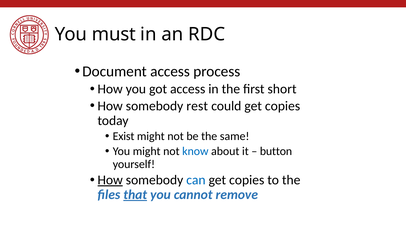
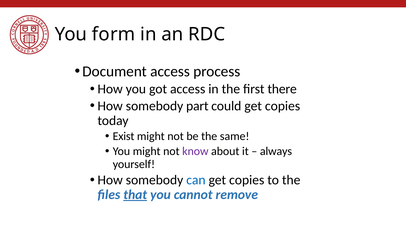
must: must -> form (114, 34)
short: short -> there (282, 89)
rest: rest -> part (197, 106)
know colour: blue -> purple (195, 151)
button: button -> always (276, 151)
How underline: present -> none (110, 180)
